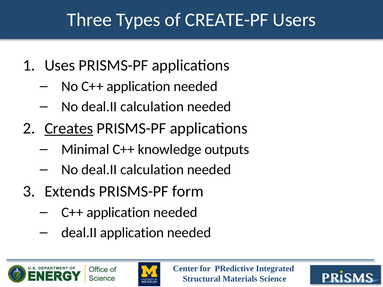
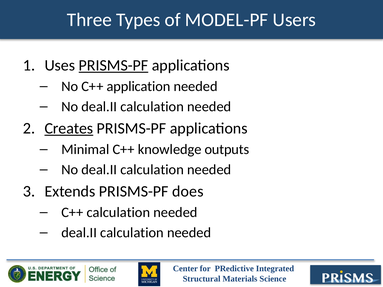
CREATE-PF: CREATE-PF -> MODEL-PF (227, 20)
PRISMS-PF underline: none -> present (113, 65)
form: form -> does (188, 191)
application: application -> calculation (118, 213)
application: application -> calculation (132, 233)
